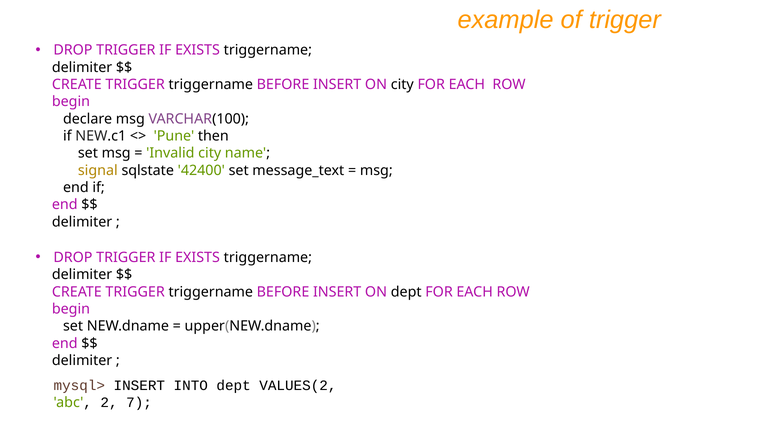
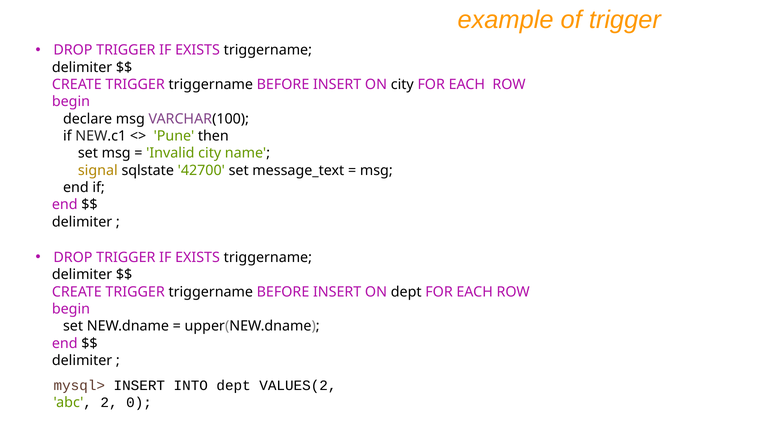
42400: 42400 -> 42700 (201, 170)
7: 7 -> 0 (139, 402)
